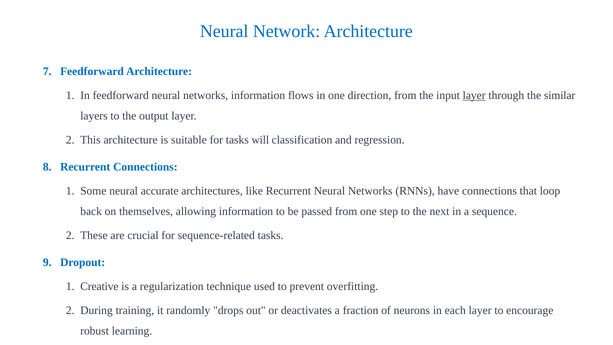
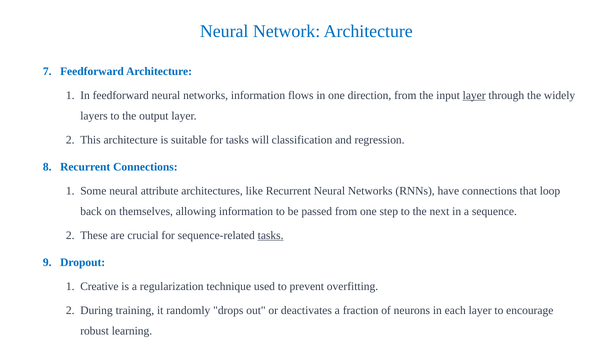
similar: similar -> widely (560, 95)
accurate: accurate -> attribute (160, 191)
tasks underline: none -> present (271, 235)
